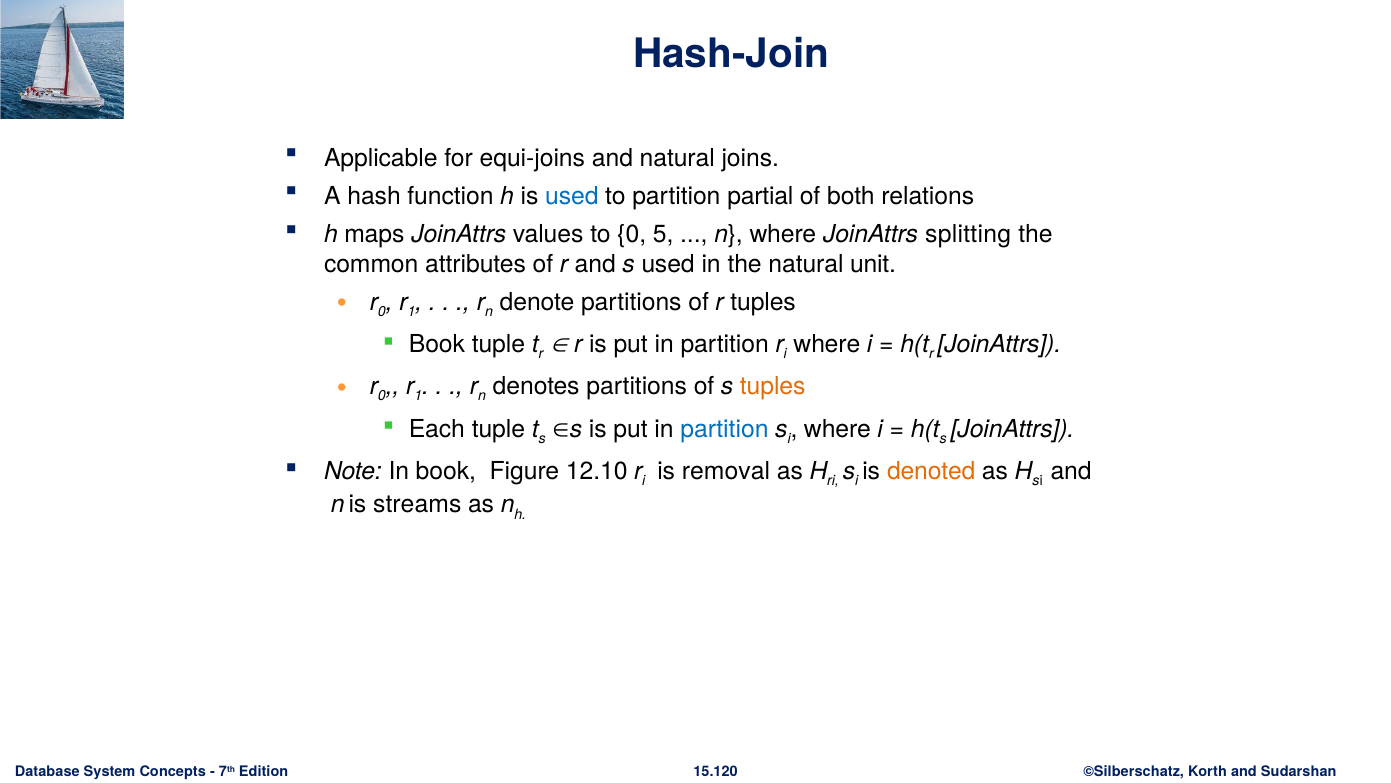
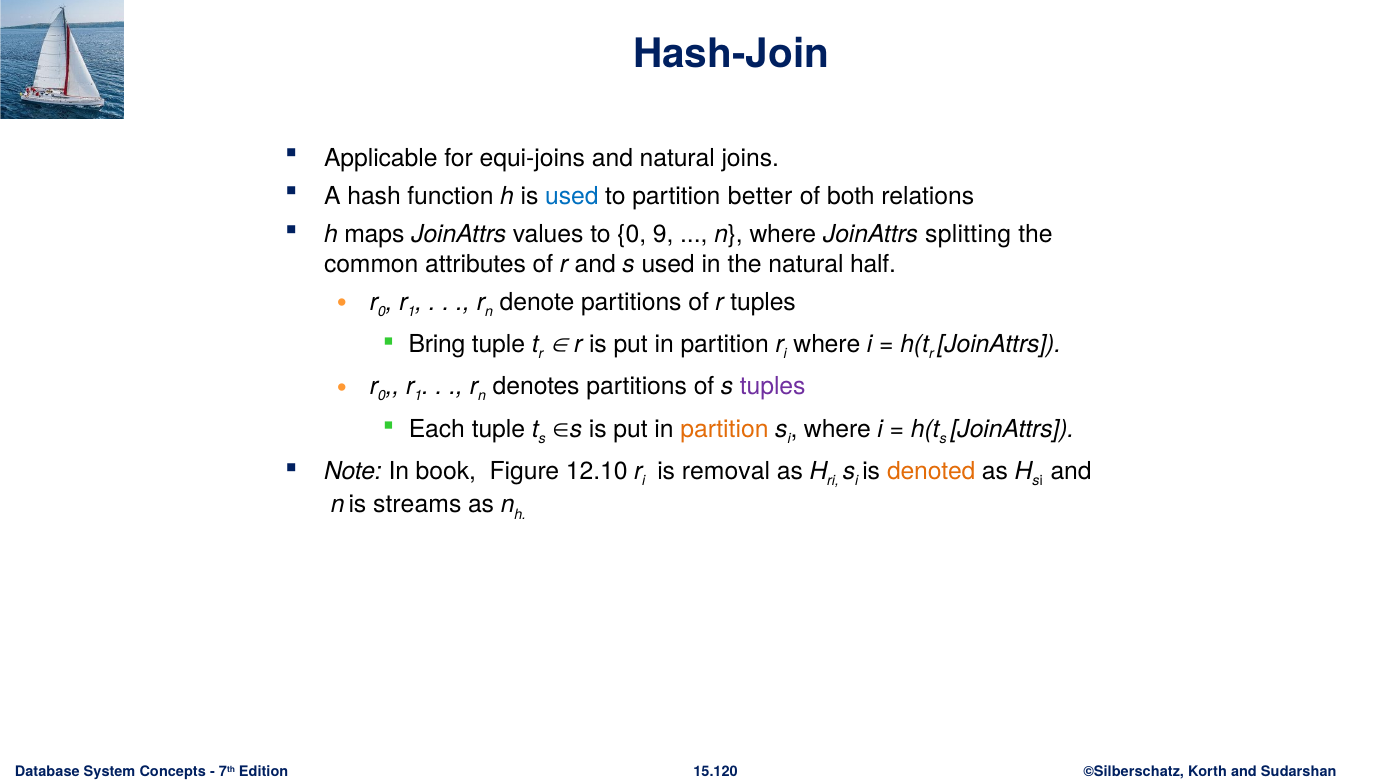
partial: partial -> better (760, 196)
5: 5 -> 9 (663, 234)
unit: unit -> half (873, 264)
Book: Book -> Bring (437, 344)
tuples colour: orange -> purple (773, 386)
partition colour: blue -> orange (725, 429)
